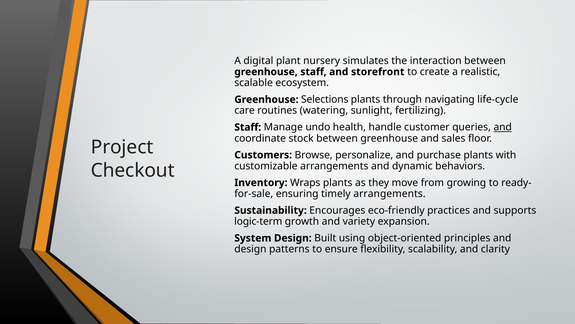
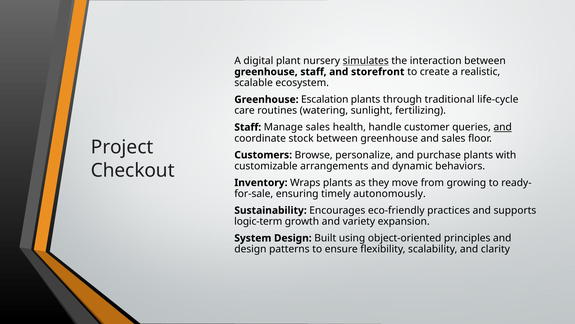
simulates underline: none -> present (366, 61)
Selections: Selections -> Escalation (325, 99)
navigating: navigating -> traditional (450, 99)
Manage undo: undo -> sales (318, 127)
timely arrangements: arrangements -> autonomously (389, 193)
